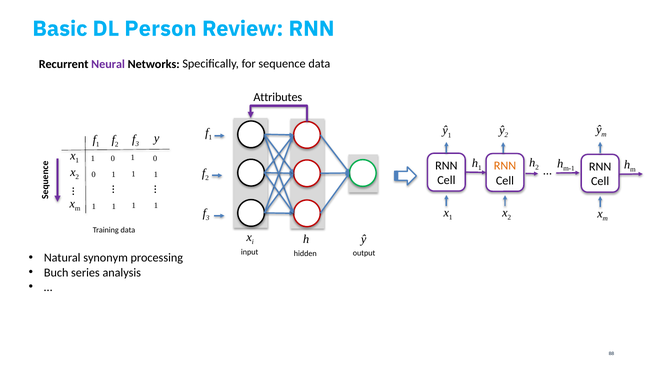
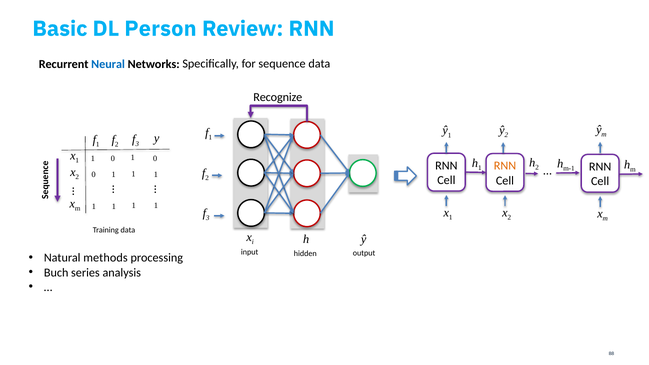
Neural colour: purple -> blue (108, 64)
Attributes: Attributes -> Recognize (278, 97)
synonym: synonym -> methods (105, 258)
